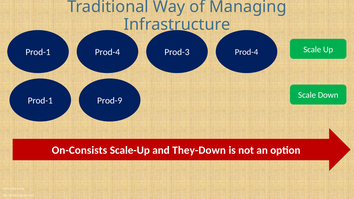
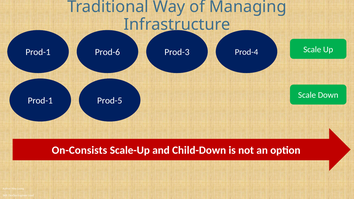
Prod-1 Prod-4: Prod-4 -> Prod-6 (107, 52)
Prod-9: Prod-9 -> Prod-5 (110, 101)
They-Down: They-Down -> Child-Down (199, 150)
